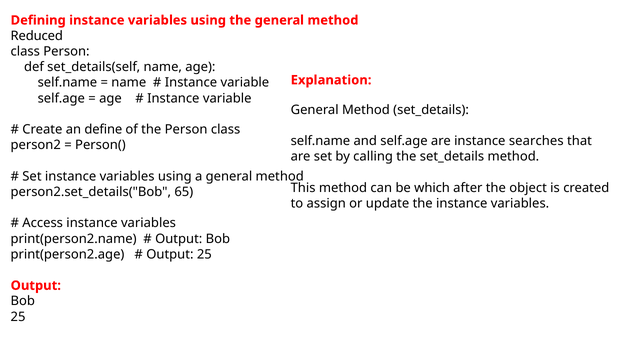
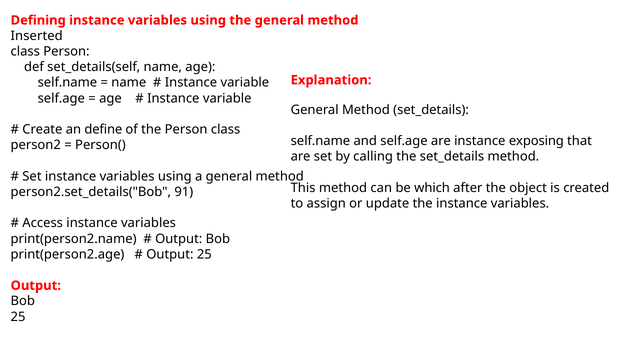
Reduced: Reduced -> Inserted (37, 36)
searches: searches -> exposing (536, 141)
65: 65 -> 91 (184, 192)
